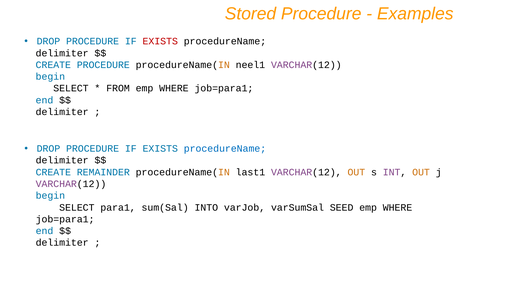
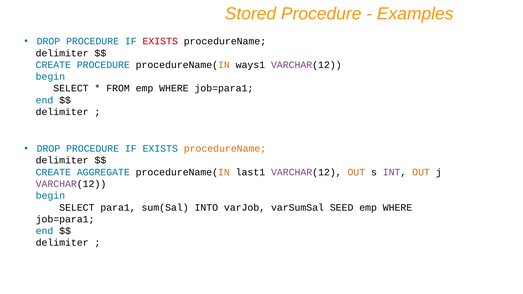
neel1: neel1 -> ways1 (250, 65)
procedureName colour: blue -> orange (225, 149)
REMAINDER: REMAINDER -> AGGREGATE (103, 172)
